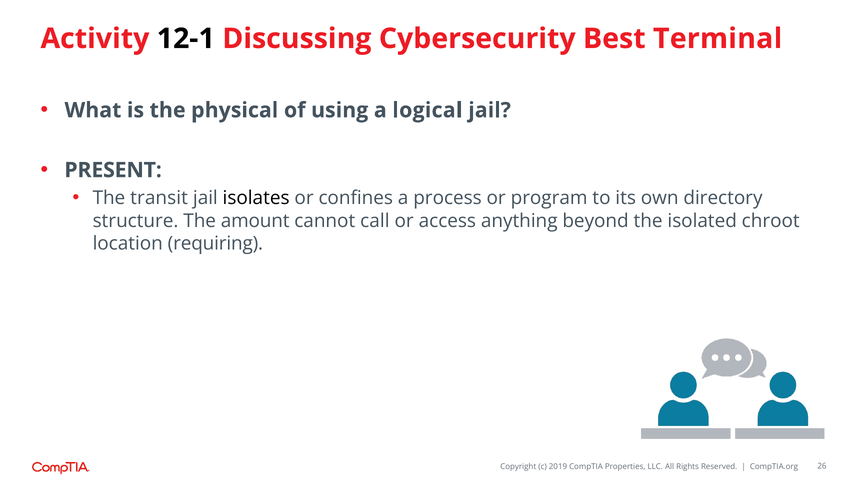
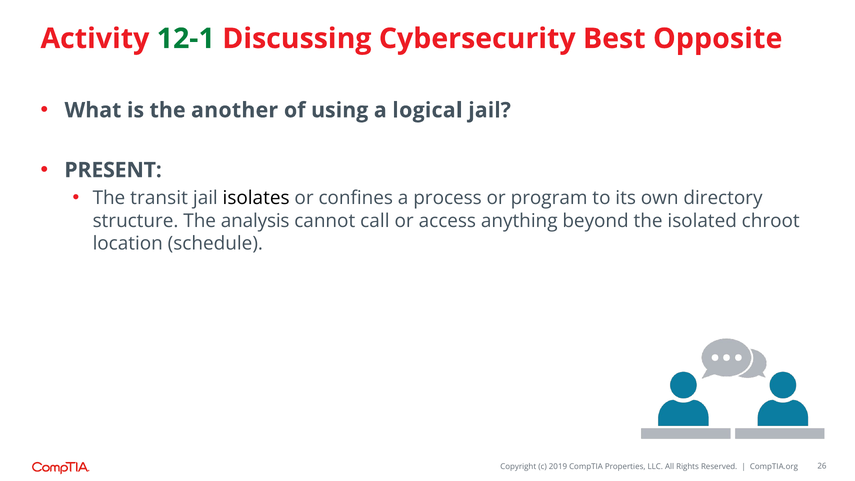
12-1 colour: black -> green (186, 39)
Terminal: Terminal -> Opposite (718, 39)
physical: physical -> another (235, 110)
amount: amount -> analysis (255, 221)
requiring: requiring -> schedule (215, 244)
